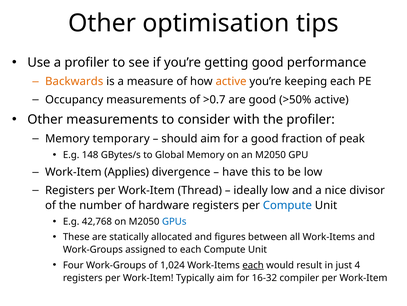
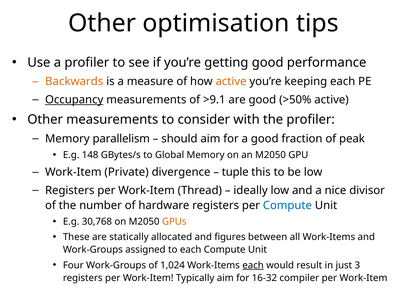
Occupancy underline: none -> present (74, 99)
>0.7: >0.7 -> >9.1 (214, 99)
temporary: temporary -> parallelism (121, 138)
Applies: Applies -> Private (127, 172)
have: have -> tuple (235, 172)
42,768: 42,768 -> 30,768 (97, 221)
GPUs colour: blue -> orange (174, 221)
4: 4 -> 3 (357, 265)
